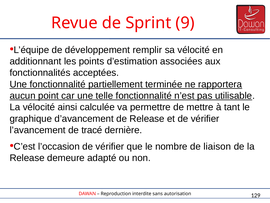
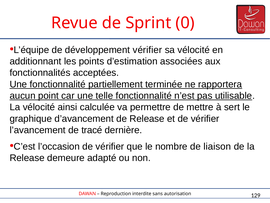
9: 9 -> 0 (185, 23)
développement remplir: remplir -> vérifier (147, 50)
tant: tant -> sert (232, 107)
